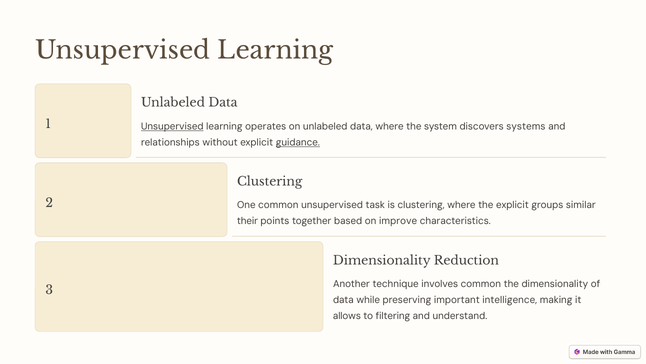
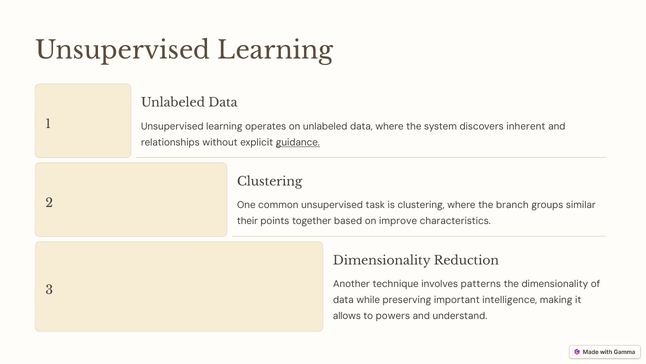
Unsupervised underline: present -> none (172, 126)
systems: systems -> inherent (526, 126)
the explicit: explicit -> branch (512, 205)
involves common: common -> patterns (481, 284)
filtering: filtering -> powers (393, 316)
